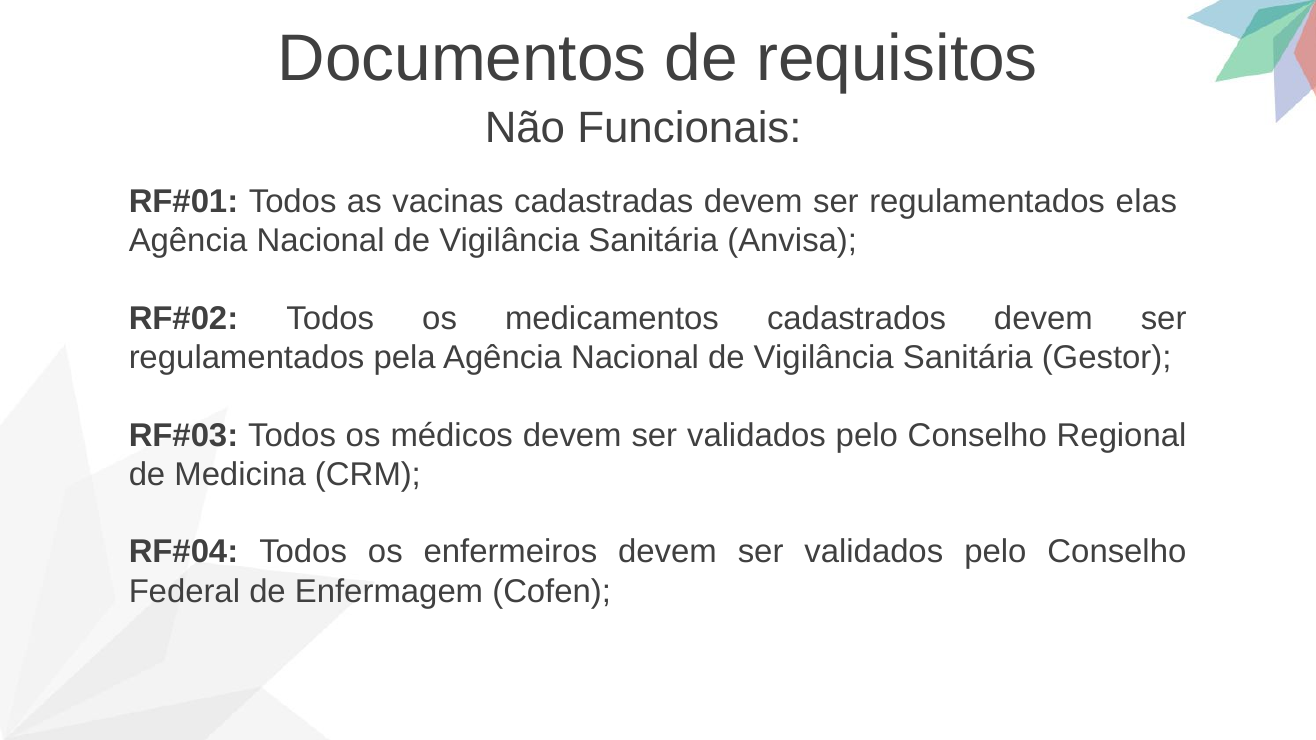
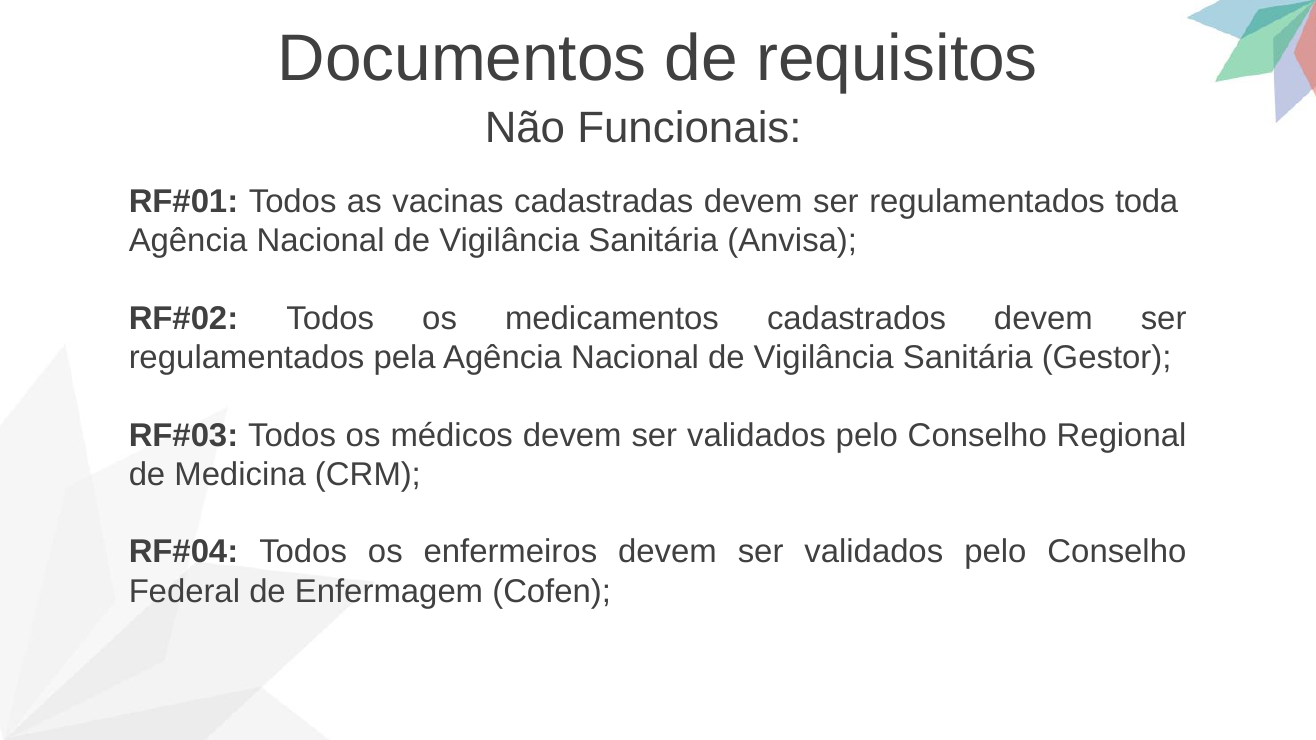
elas: elas -> toda (1147, 202)
